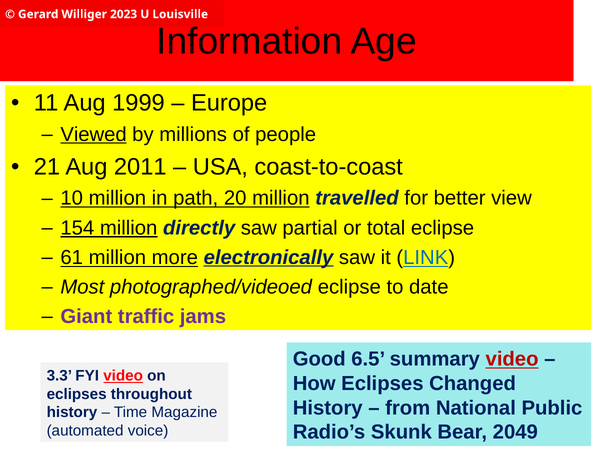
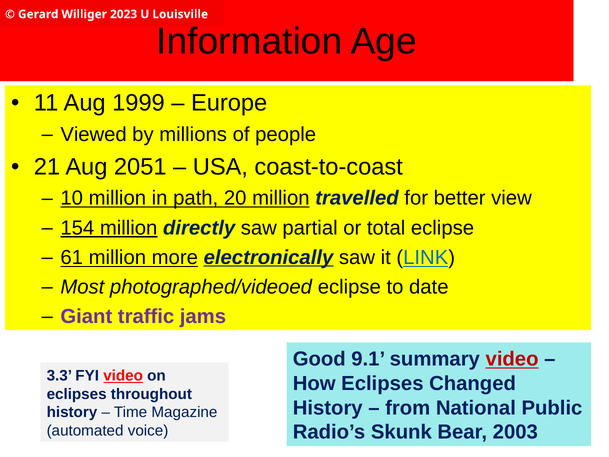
Viewed underline: present -> none (94, 134)
2011: 2011 -> 2051 (140, 167)
6.5: 6.5 -> 9.1 (368, 359)
2049: 2049 -> 2003 (515, 432)
